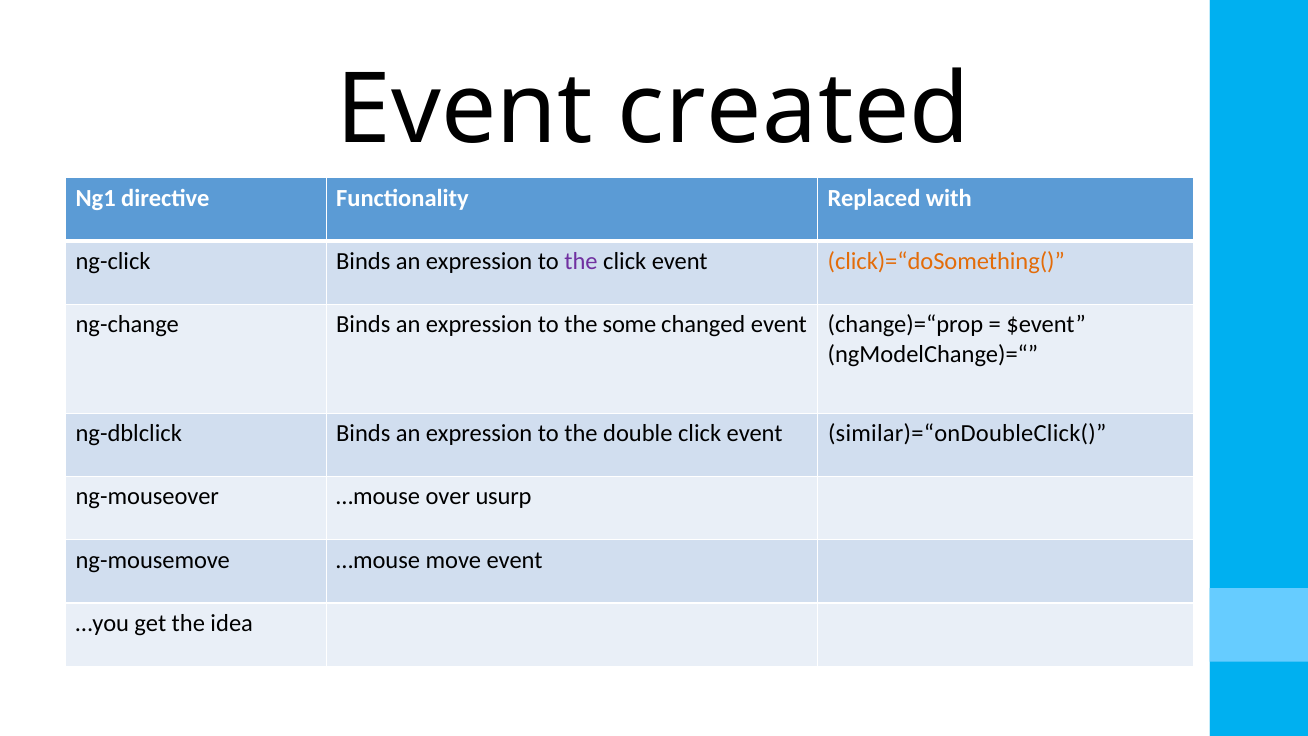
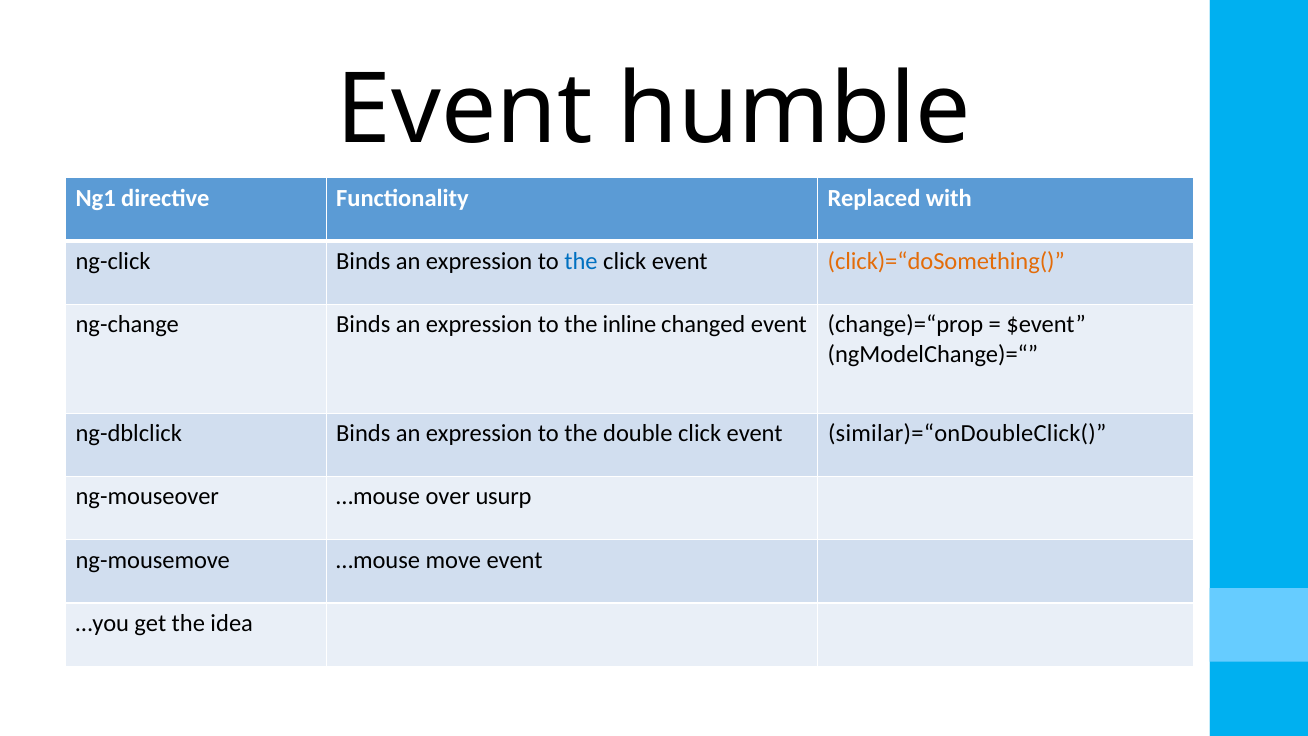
created: created -> humble (794, 110)
the colour: purple -> blue (581, 261)
some: some -> inline (629, 324)
